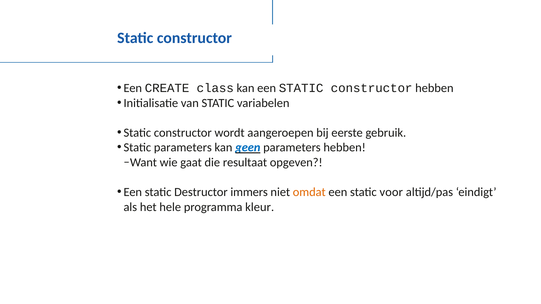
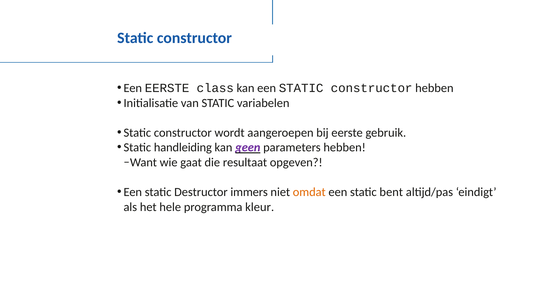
Een CREATE: CREATE -> EERSTE (167, 88)
Static parameters: parameters -> handleiding (183, 148)
geen colour: blue -> purple (248, 148)
voor: voor -> bent (391, 192)
